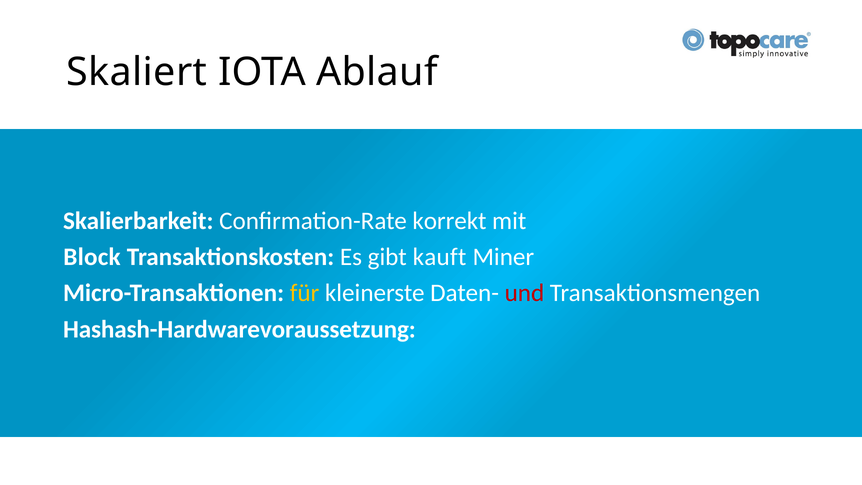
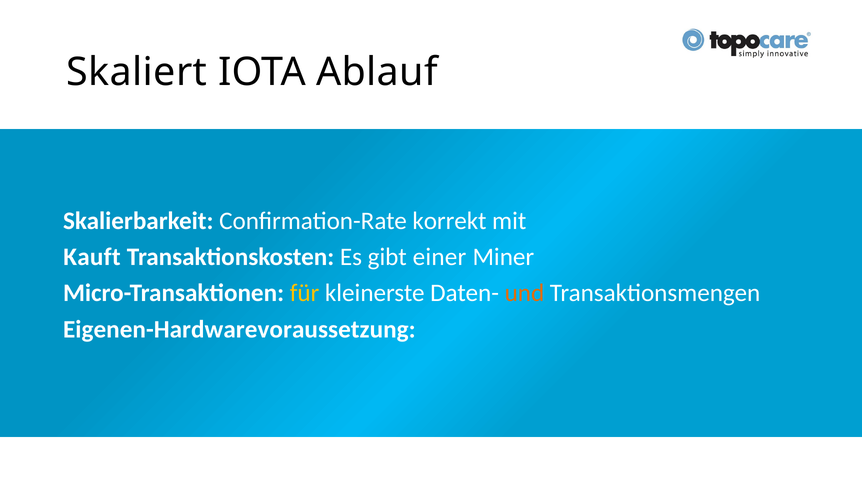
Block: Block -> Kauft (92, 257)
kauft: kauft -> einer (440, 257)
und colour: red -> orange (524, 293)
Hashash-Hardwarevoraussetzung: Hashash-Hardwarevoraussetzung -> Eigenen-Hardwarevoraussetzung (239, 329)
